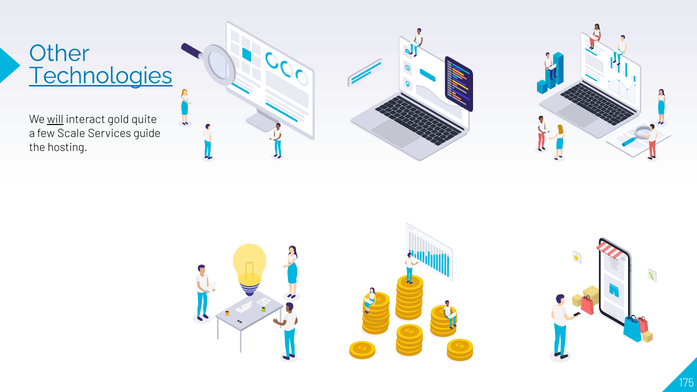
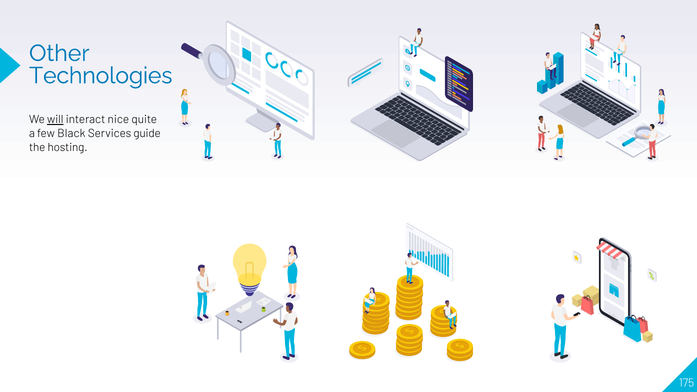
Technologies underline: present -> none (101, 76)
gold: gold -> nice (118, 120)
Scale: Scale -> Black (71, 134)
